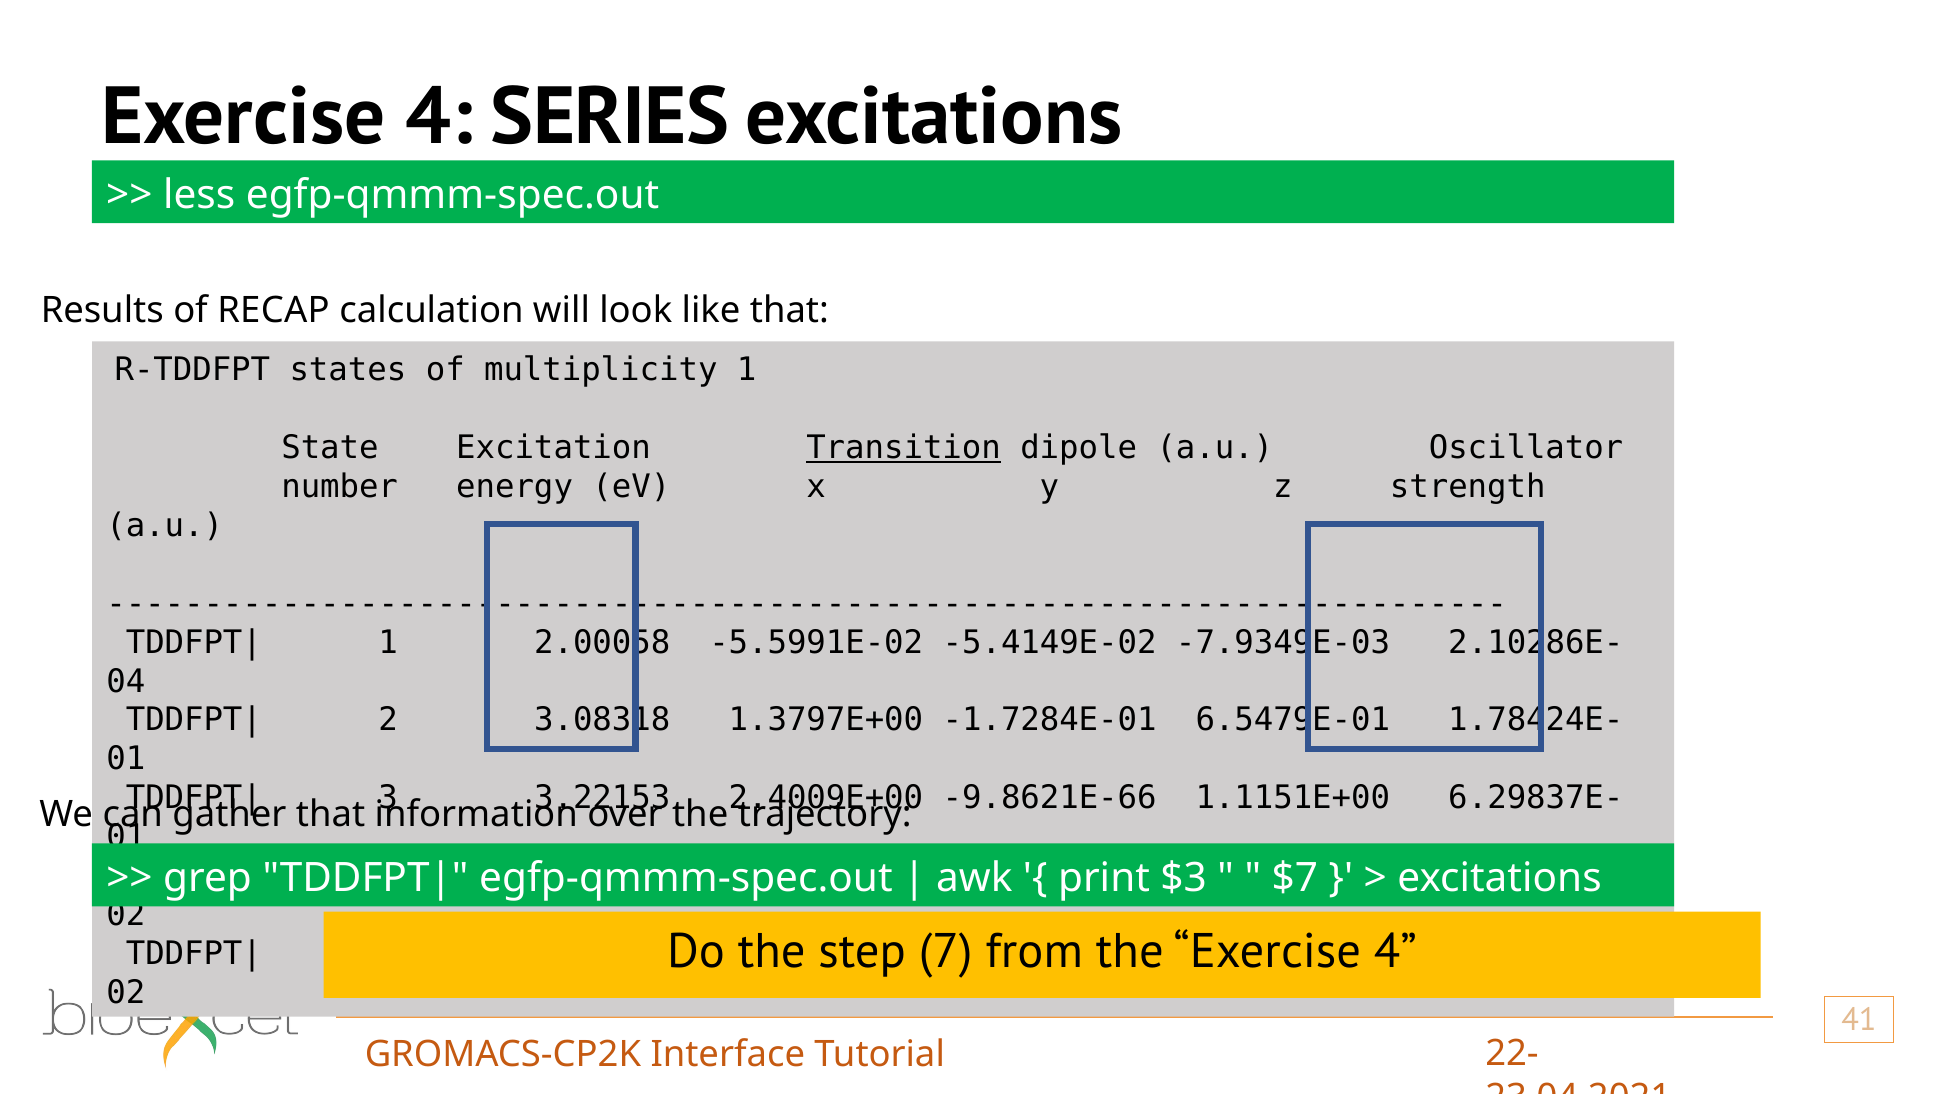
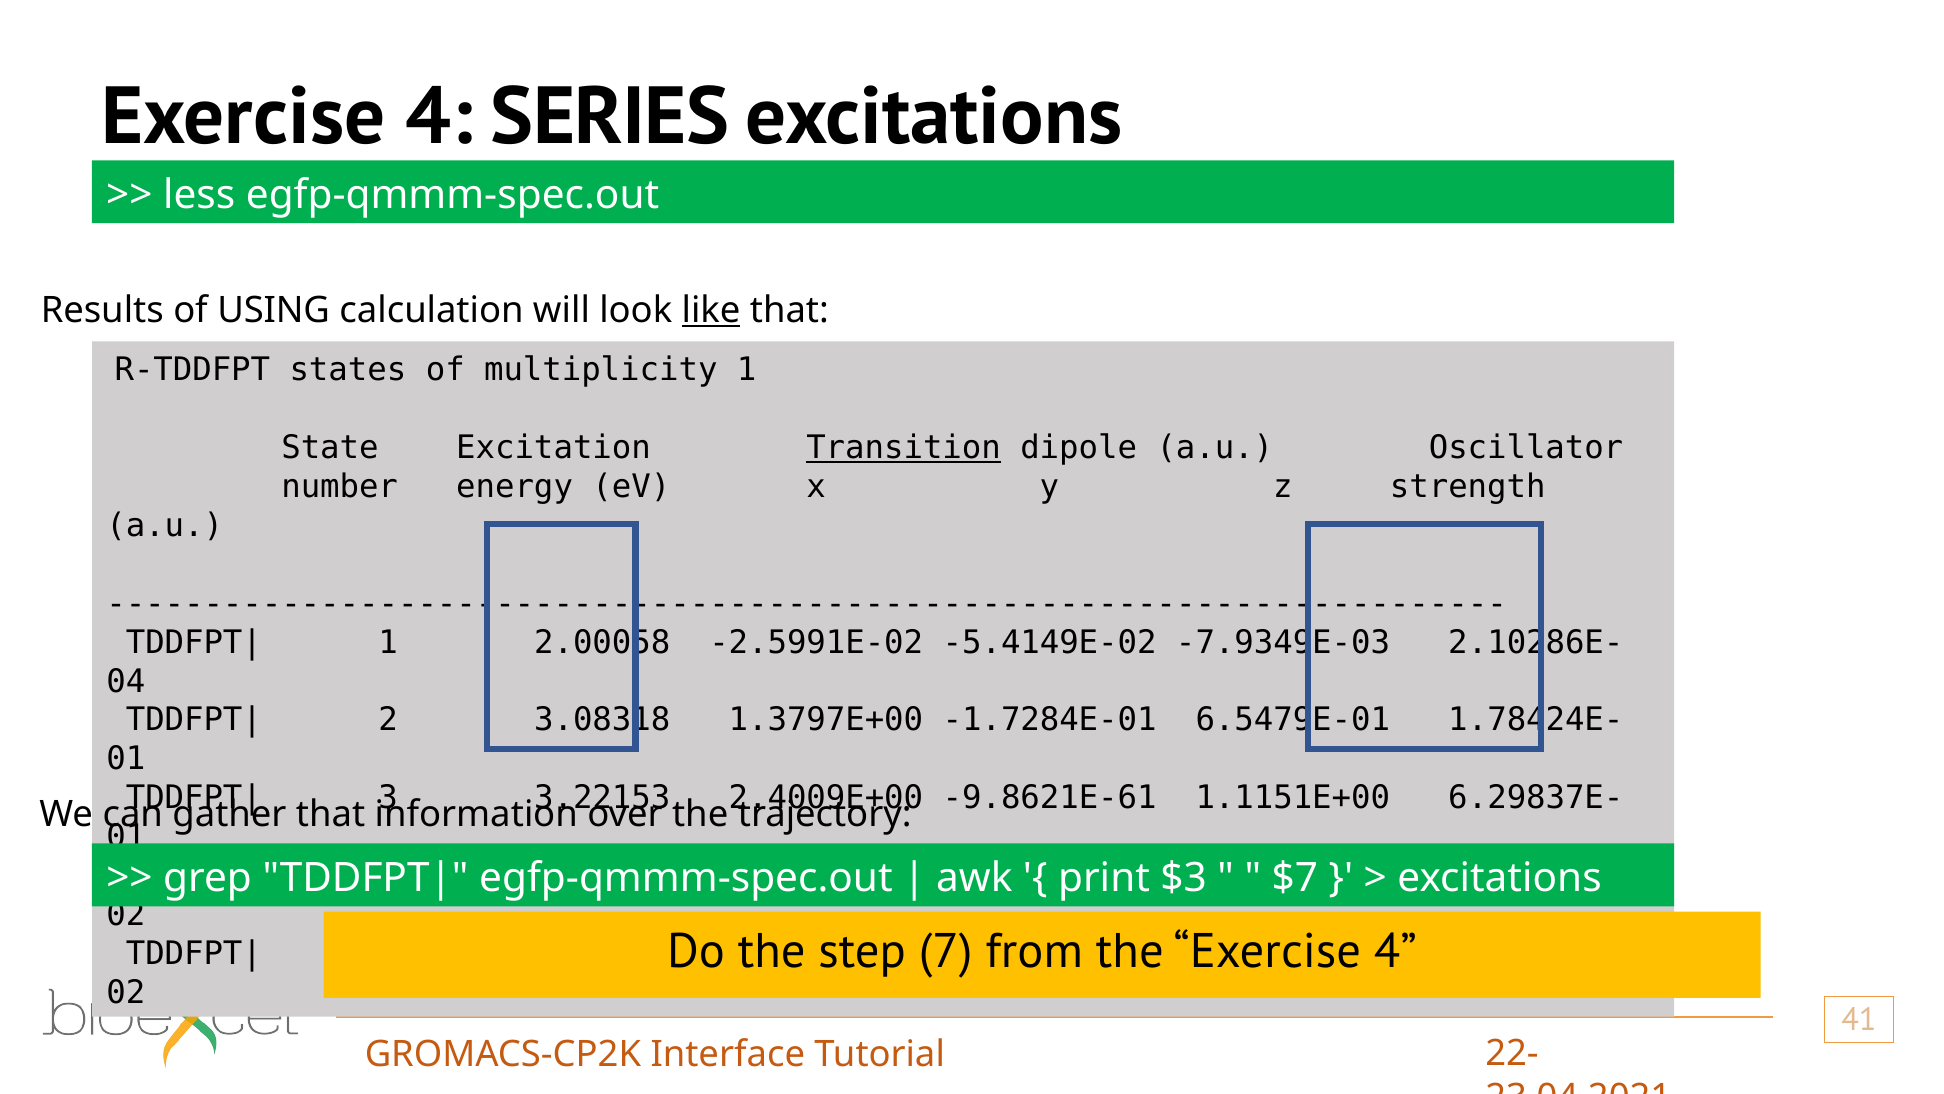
RECAP: RECAP -> USING (274, 310)
like underline: none -> present (711, 310)
-5.5991E-02: -5.5991E-02 -> -2.5991E-02 (816, 642)
-9.8621E-66: -9.8621E-66 -> -9.8621E-61 (1050, 798)
